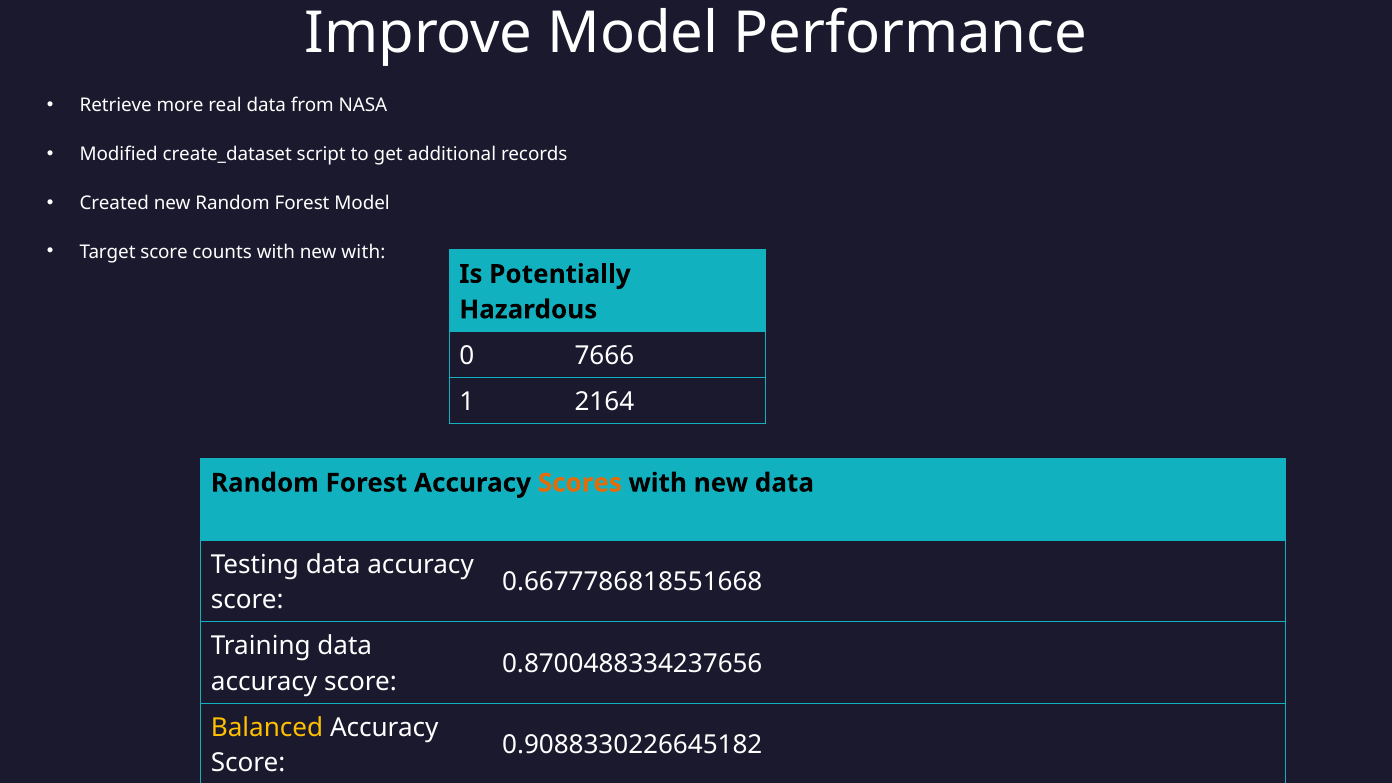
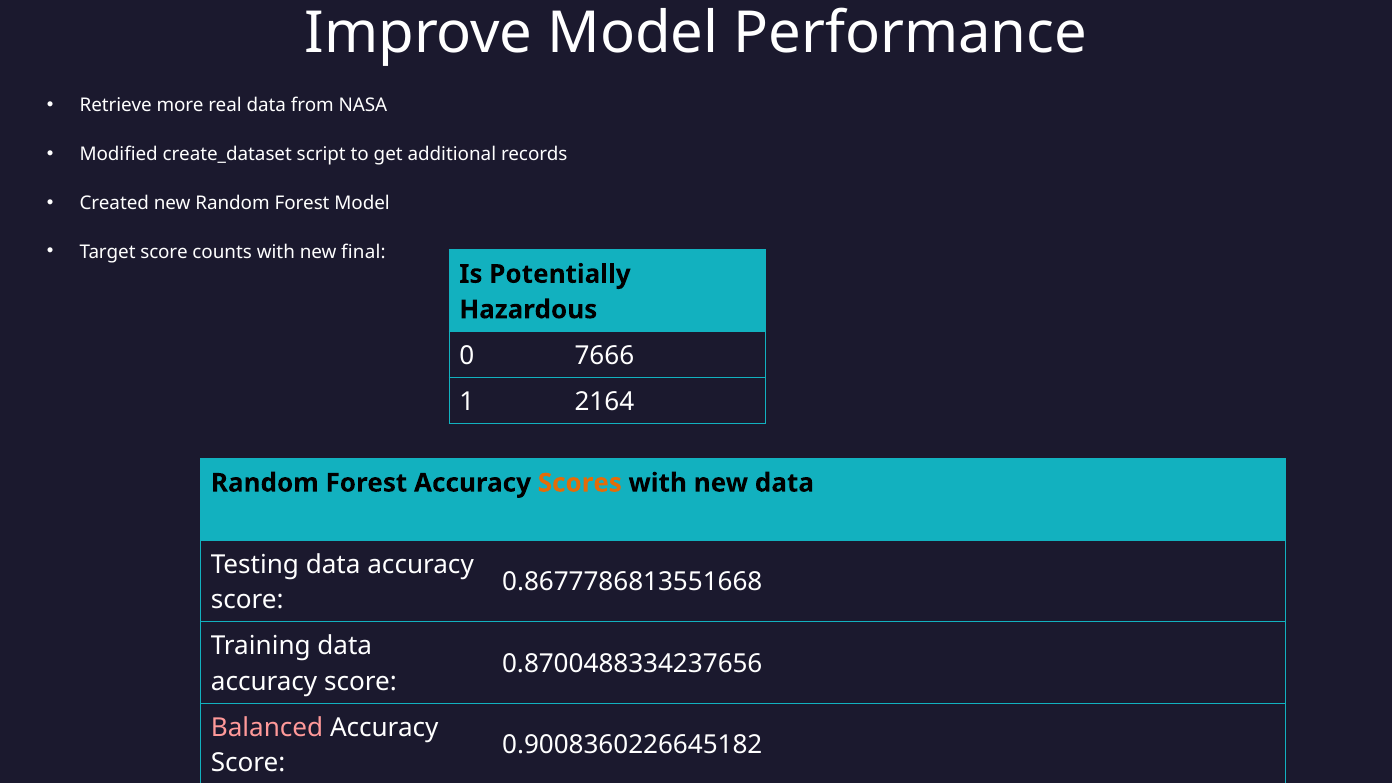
new with: with -> final (363, 252)
0.6677786818551668: 0.6677786818551668 -> 0.8677786813551668 (632, 582)
Balanced colour: yellow -> pink (267, 727)
0.9088330226645182: 0.9088330226645182 -> 0.9008360226645182 (632, 745)
